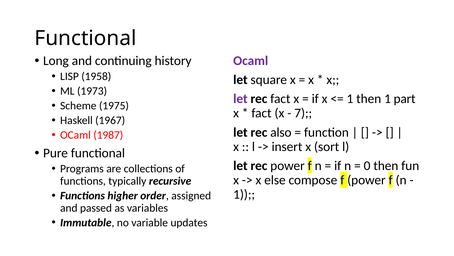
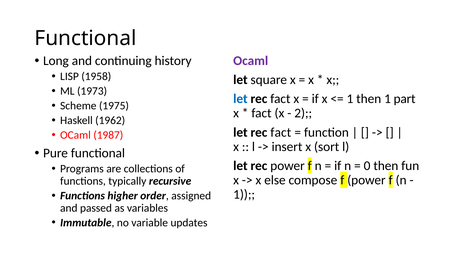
let colour: purple -> blue (240, 99)
7: 7 -> 2 (303, 113)
1967: 1967 -> 1962 (110, 120)
also: also -> fact (281, 132)
